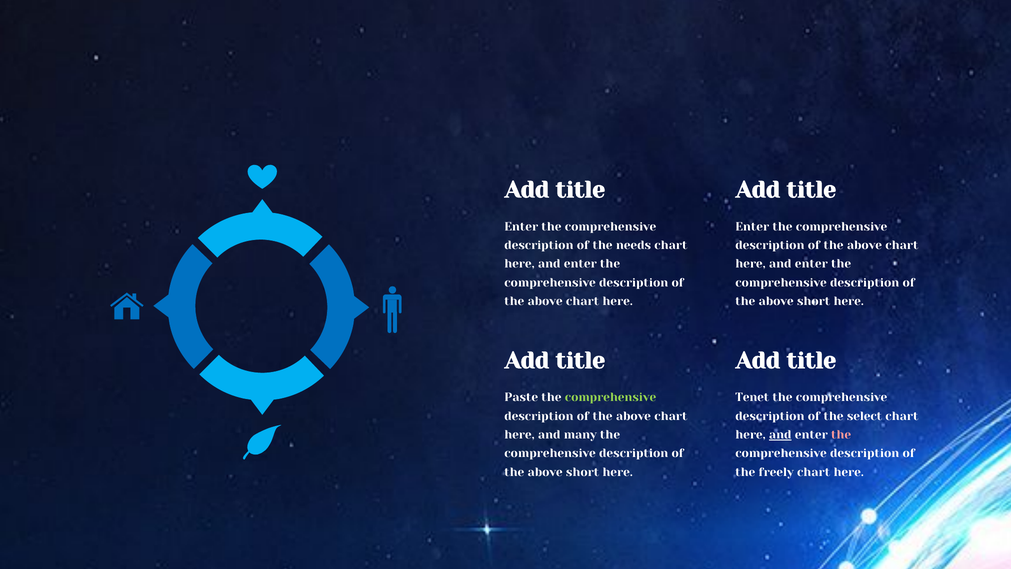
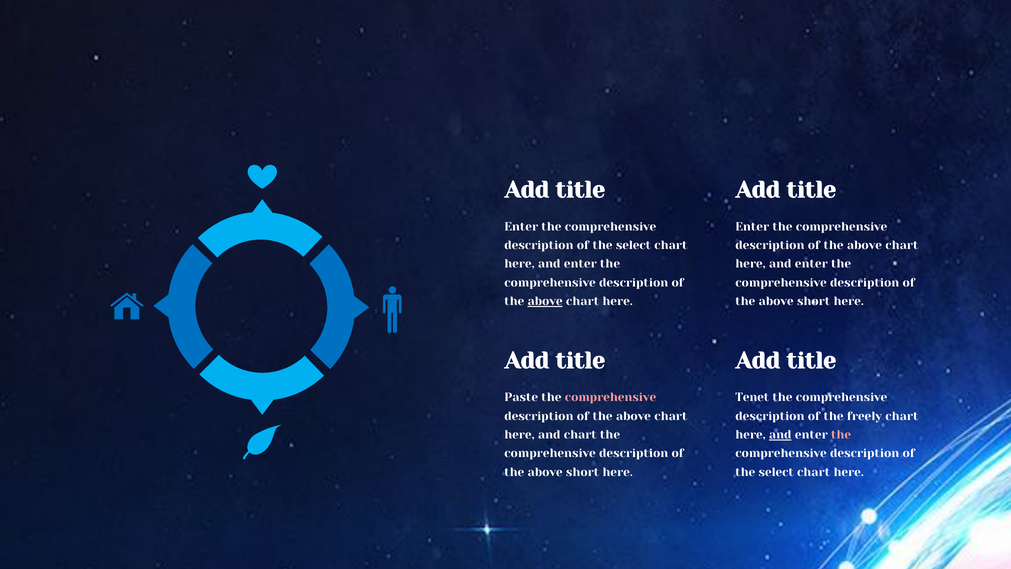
needs: needs -> select (633, 245)
above underline: none -> present (545, 301)
comprehensive colour: light green -> pink (611, 397)
select: select -> freely (864, 416)
and many: many -> chart (580, 435)
freely: freely -> select (776, 472)
